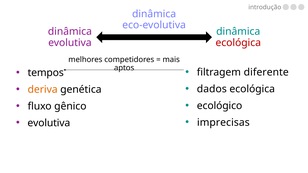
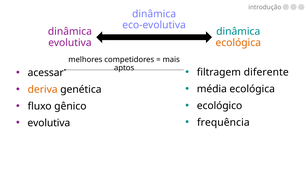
ecológica colour: red -> orange (238, 43)
tempos: tempos -> acessar (46, 73)
dados: dados -> média (212, 89)
imprecisas: imprecisas -> frequência (223, 123)
